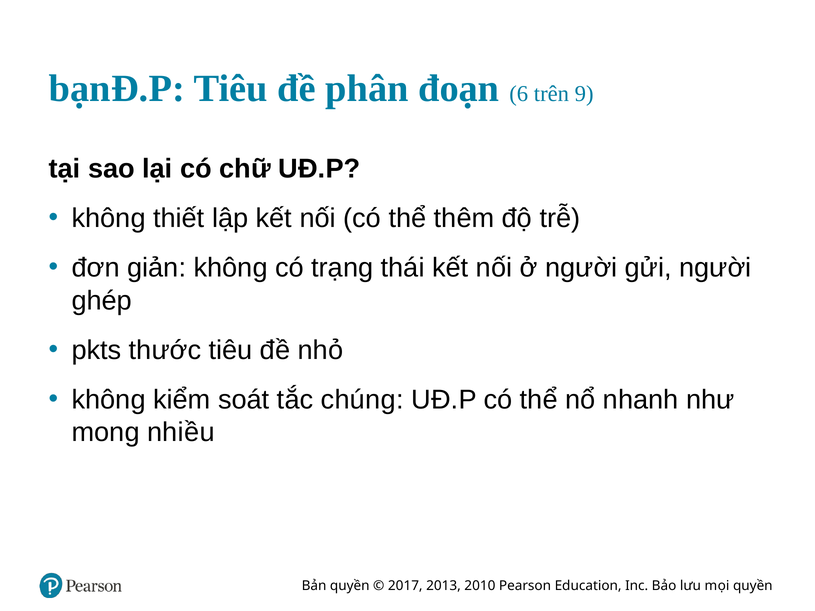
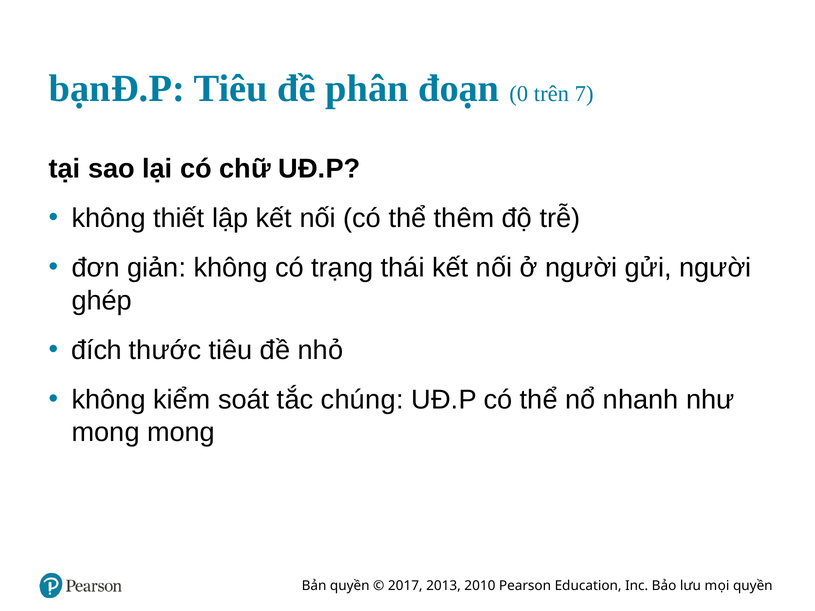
6: 6 -> 0 (519, 94)
9: 9 -> 7 (584, 94)
pkts: pkts -> đích (97, 350)
mong nhiều: nhiều -> mong (181, 432)
